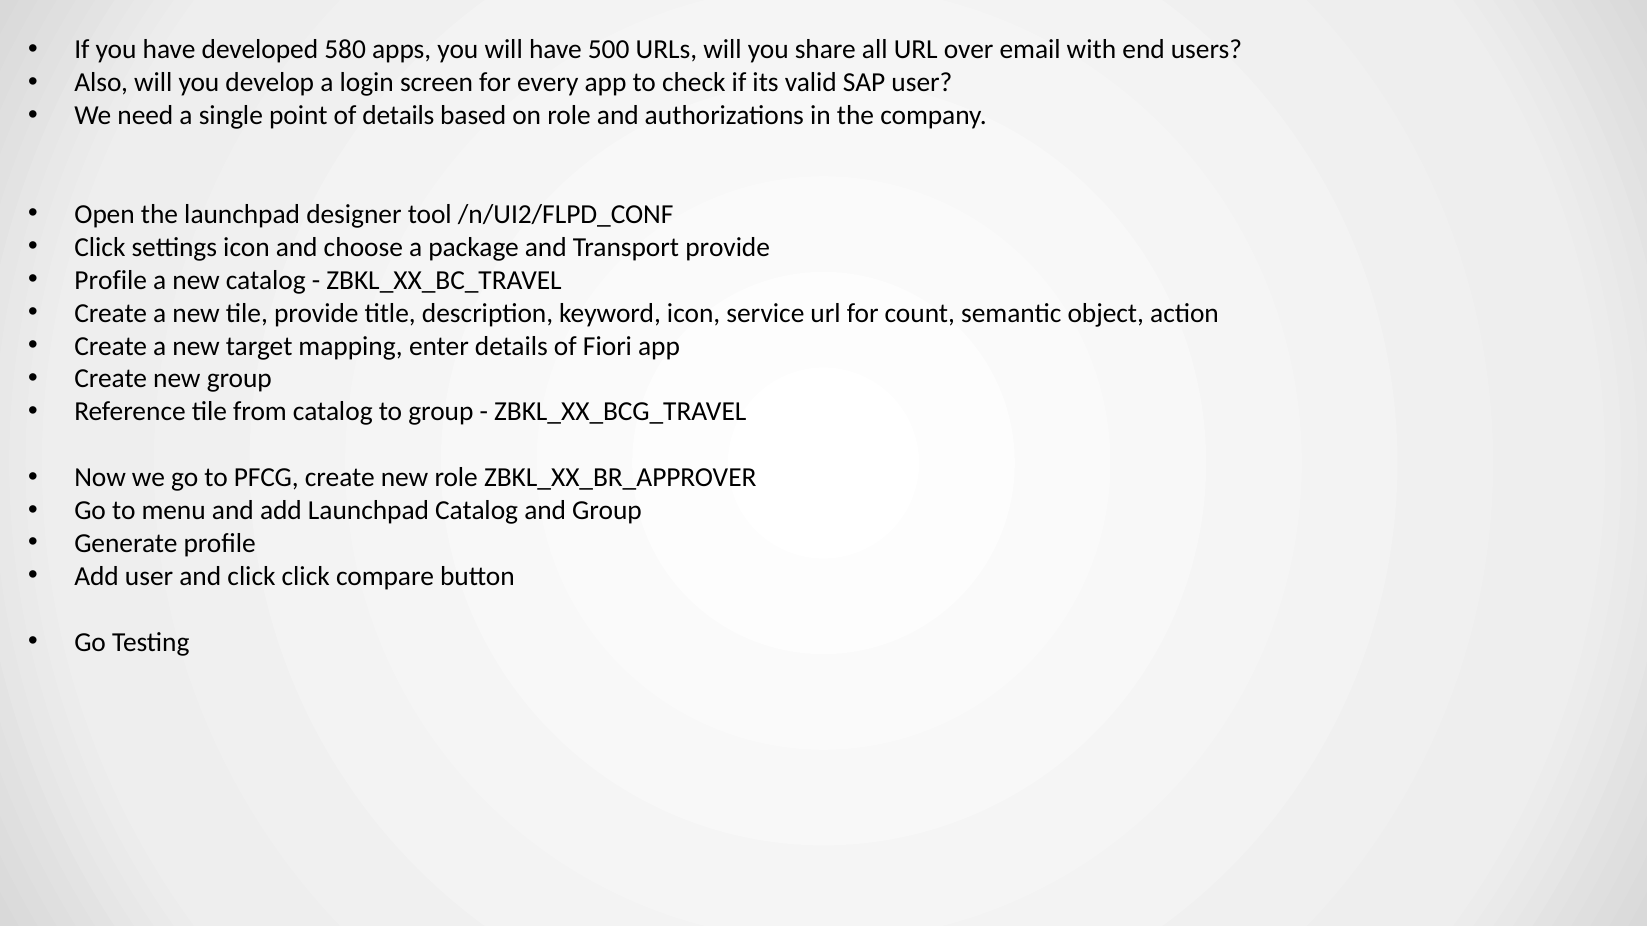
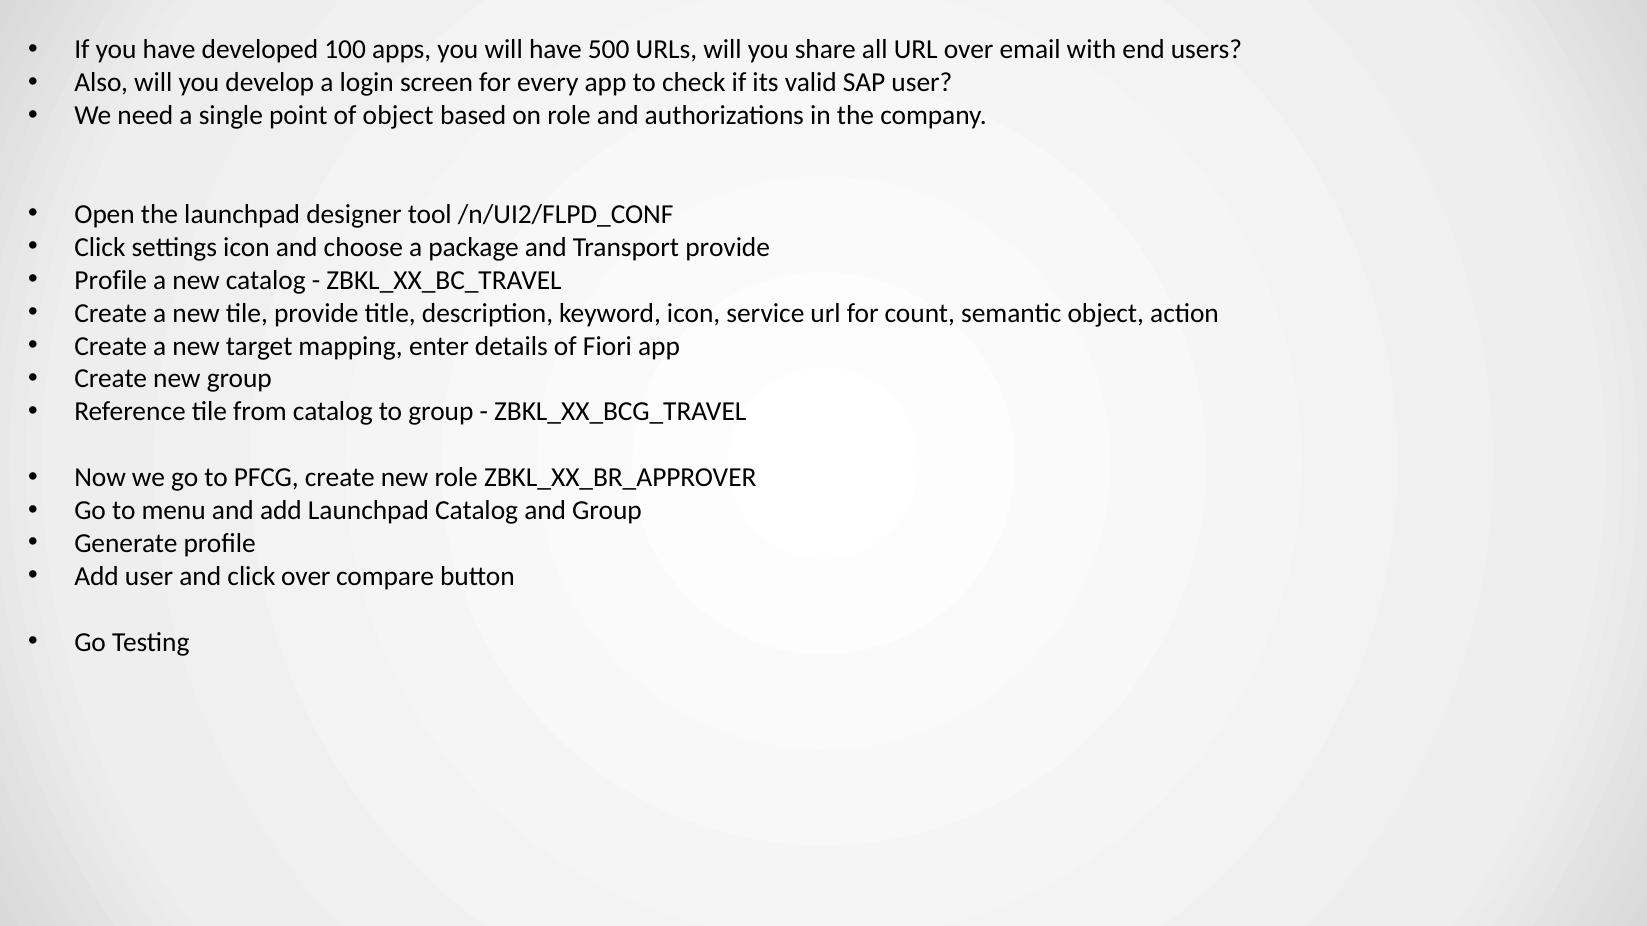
580: 580 -> 100 (345, 50)
of details: details -> object (398, 116)
click click: click -> over (306, 577)
